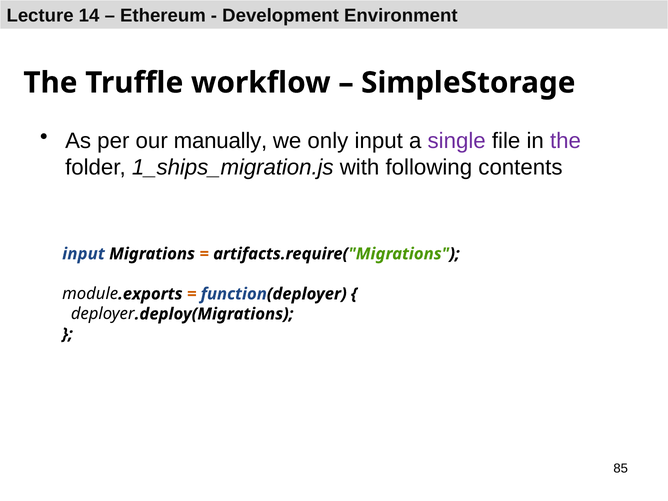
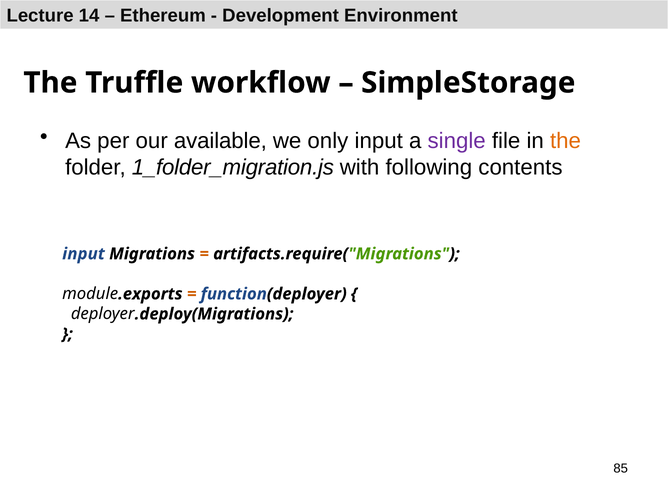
manually: manually -> available (220, 141)
the colour: purple -> orange (565, 141)
1_ships_migration.js: 1_ships_migration.js -> 1_folder_migration.js (233, 167)
